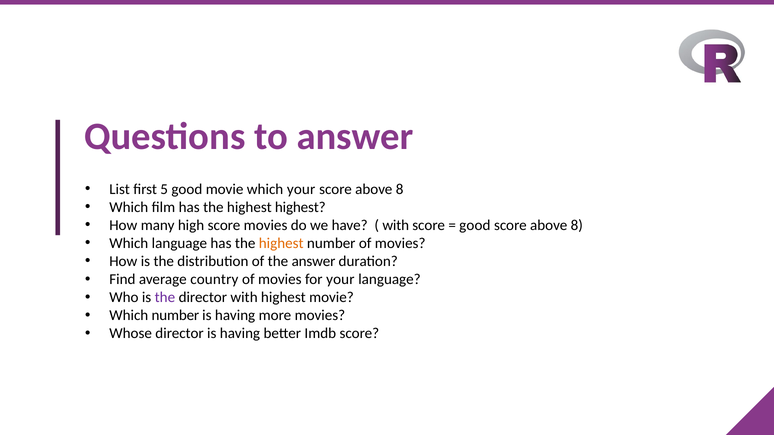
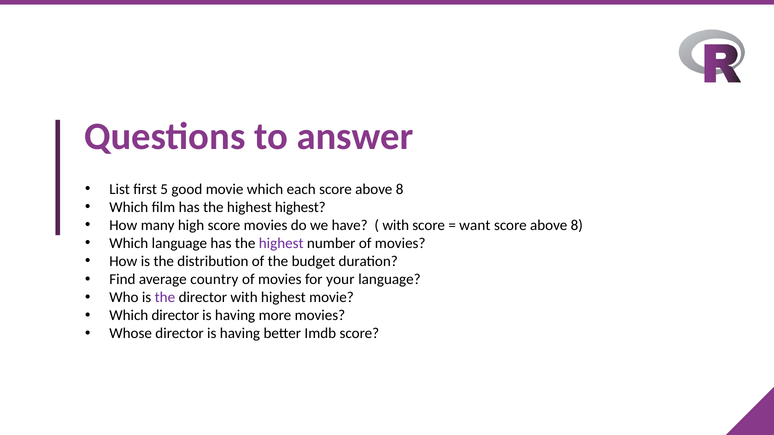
which your: your -> each (301, 189)
good: good -> want (475, 225)
highest colour: orange -> purple (281, 243)
the answer: answer -> budget (313, 262)
Which number: number -> director (175, 316)
